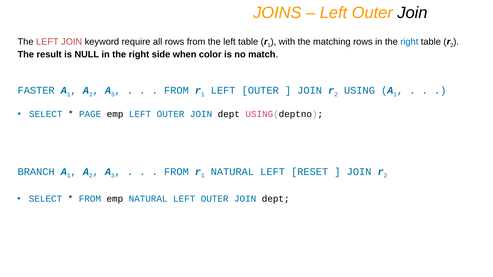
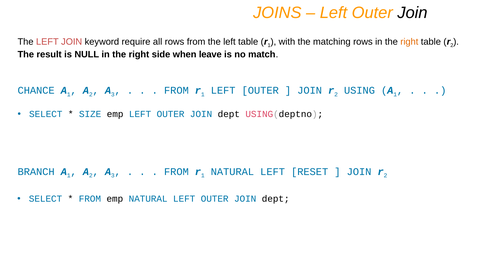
right colour: blue -> orange (409, 42)
color: color -> leave (210, 54)
FASTER: FASTER -> CHANCE (36, 91)
PAGE: PAGE -> SIZE (90, 114)
